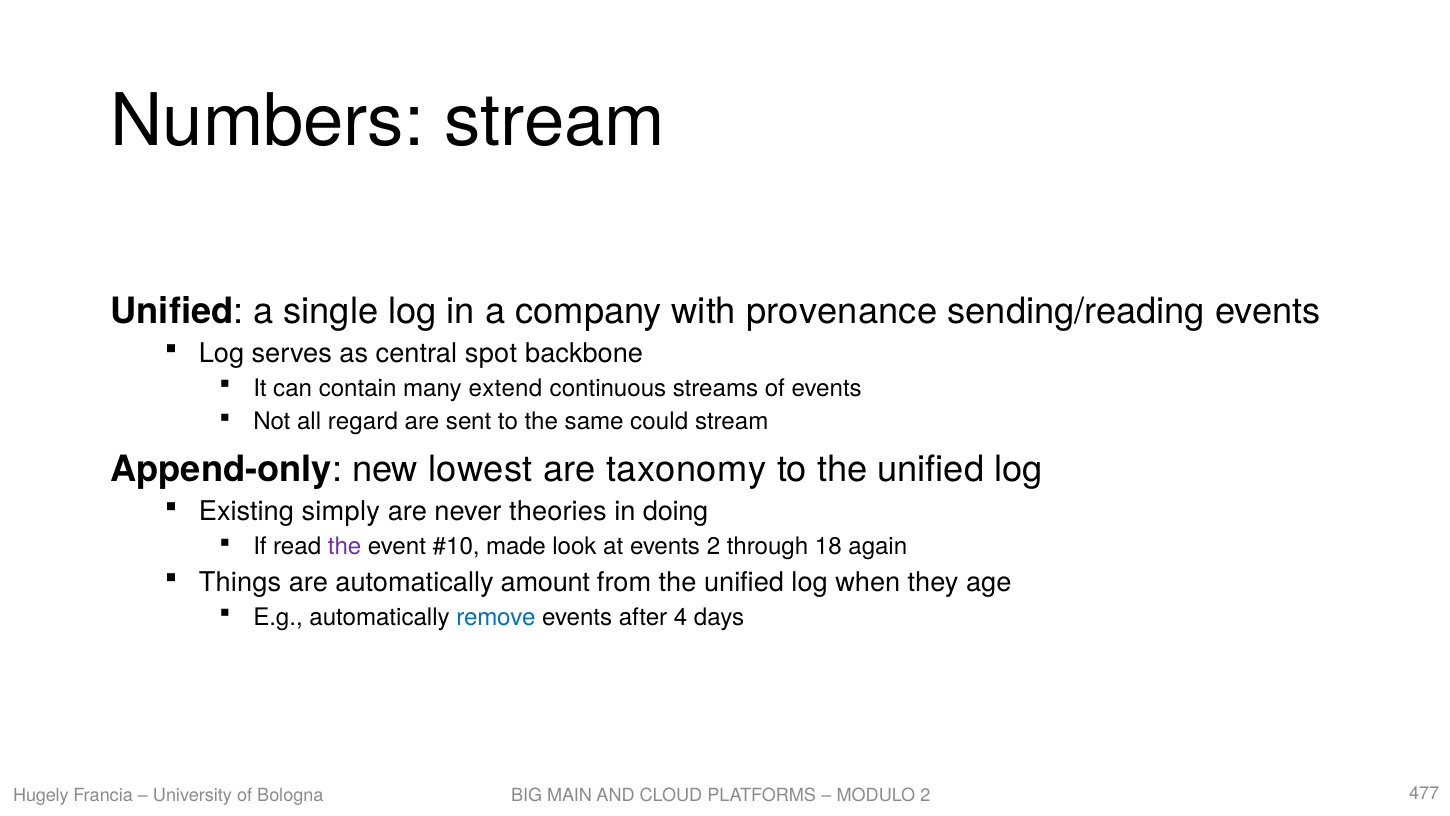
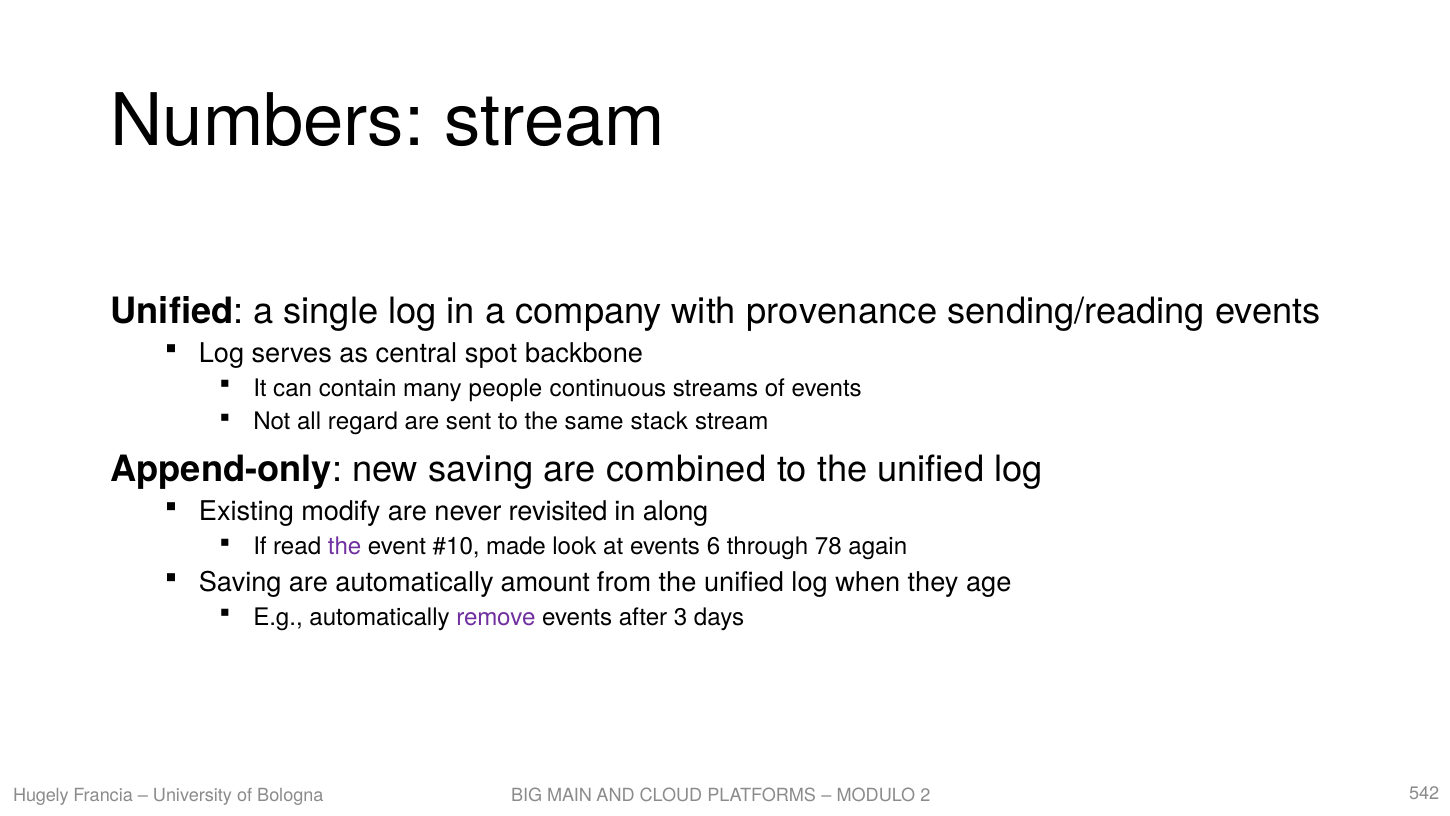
extend: extend -> people (505, 388)
could: could -> stack (659, 422)
new lowest: lowest -> saving (481, 469)
taxonomy: taxonomy -> combined (686, 469)
simply: simply -> modify (341, 511)
theories: theories -> revisited (558, 511)
doing: doing -> along (676, 511)
events 2: 2 -> 6 (714, 547)
18: 18 -> 78 (828, 547)
Things: Things -> Saving (240, 582)
remove colour: blue -> purple (496, 617)
4: 4 -> 3 (681, 617)
477: 477 -> 542 (1424, 793)
